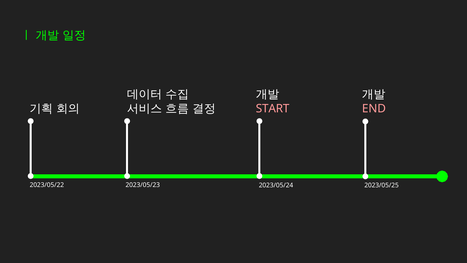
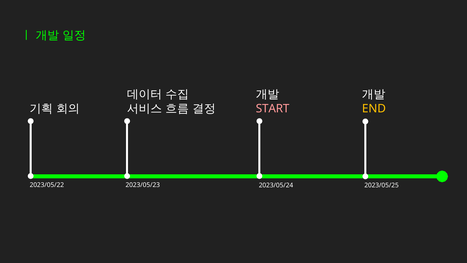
END colour: pink -> yellow (374, 108)
